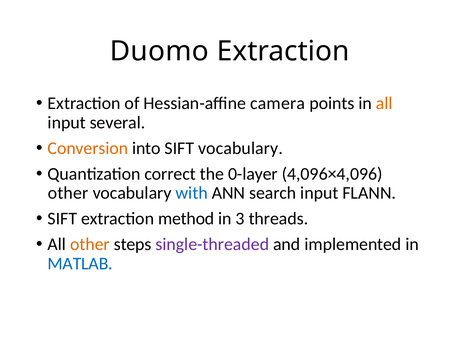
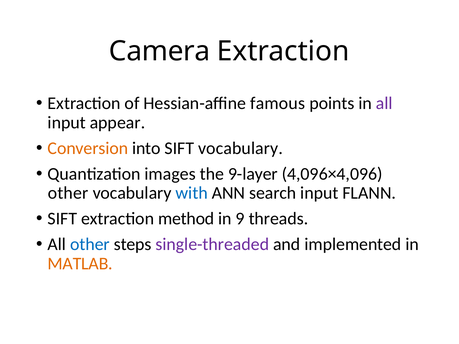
Duomo: Duomo -> Camera (160, 51)
camera: camera -> famous (278, 103)
all colour: orange -> purple (384, 103)
several: several -> appear (117, 123)
correct: correct -> images (170, 174)
0-layer: 0-layer -> 9-layer (253, 174)
3: 3 -> 9 (240, 219)
other colour: orange -> blue (90, 244)
MATLAB colour: blue -> orange (80, 264)
